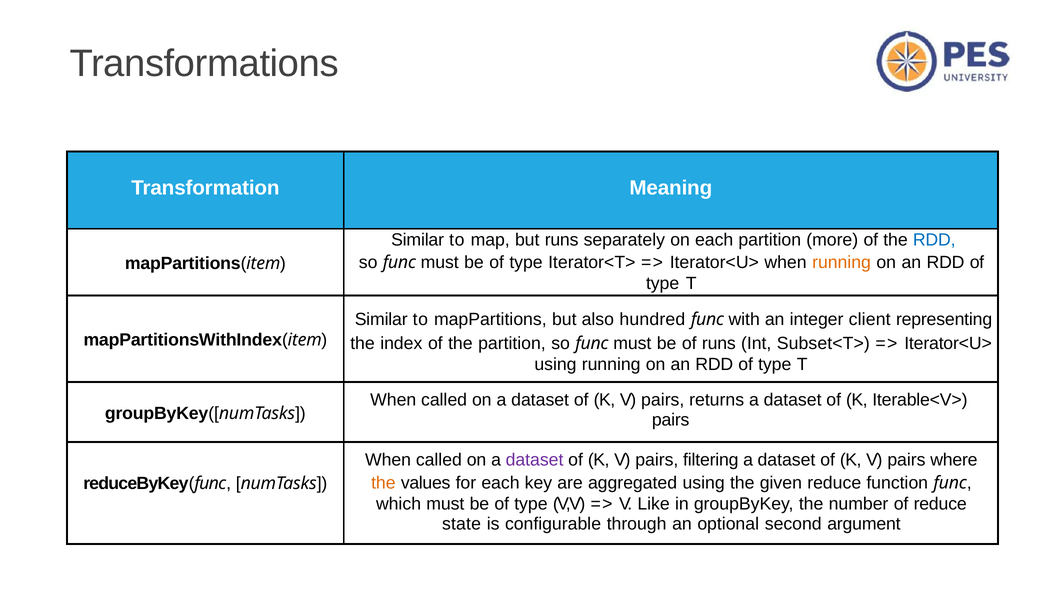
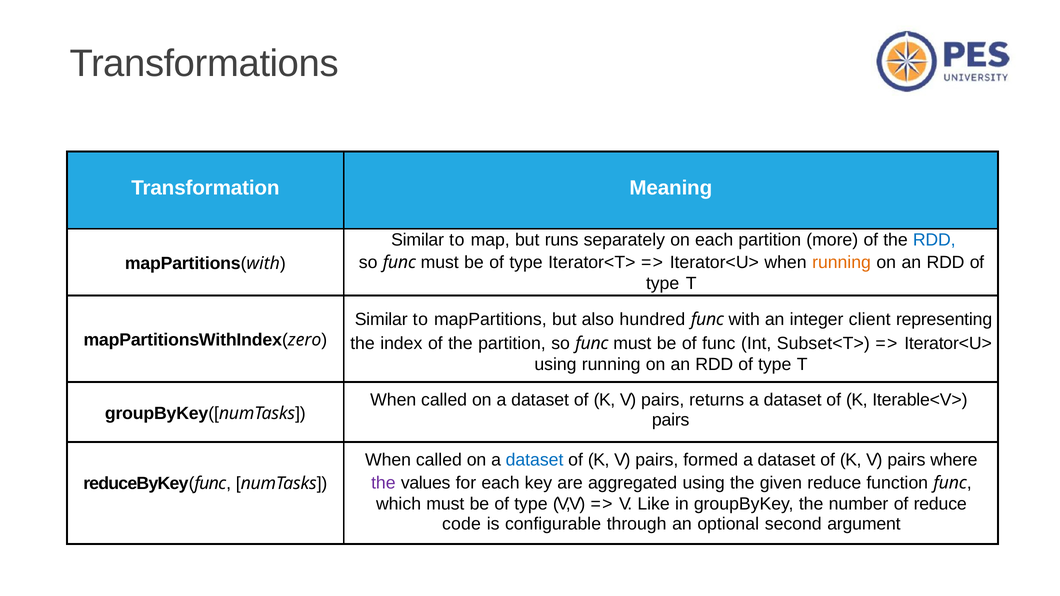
item: item -> with (263, 263)
item: item -> zero (305, 340)
of runs: runs -> func (719, 343)
dataset colour: purple -> blue (535, 460)
filtering: filtering -> formed (711, 460)
the colour: orange -> purple (383, 483)
state: state -> code (461, 524)
